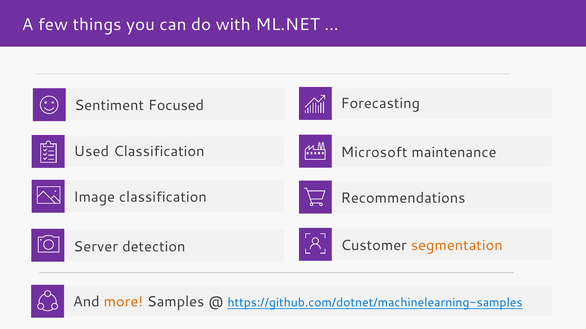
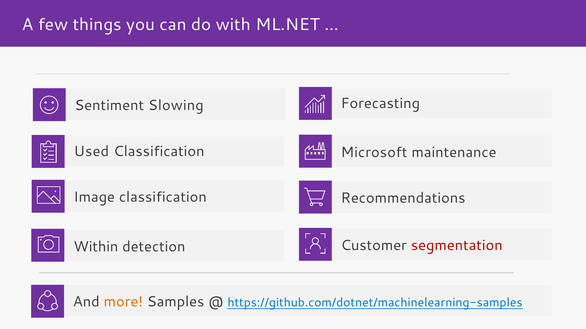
Focused: Focused -> Slowing (176, 105)
segmentation colour: orange -> red (457, 246)
Server: Server -> Within (96, 247)
